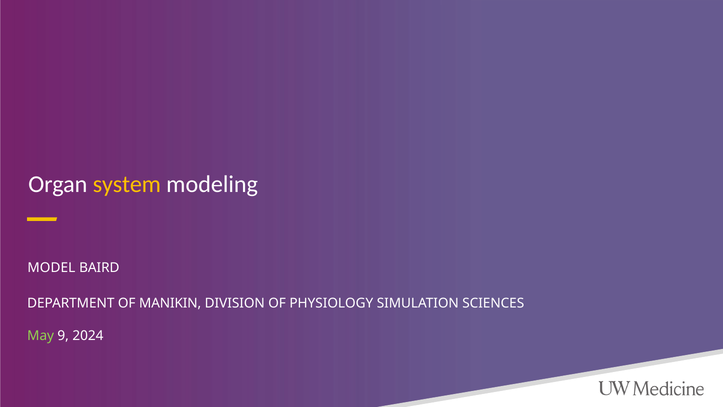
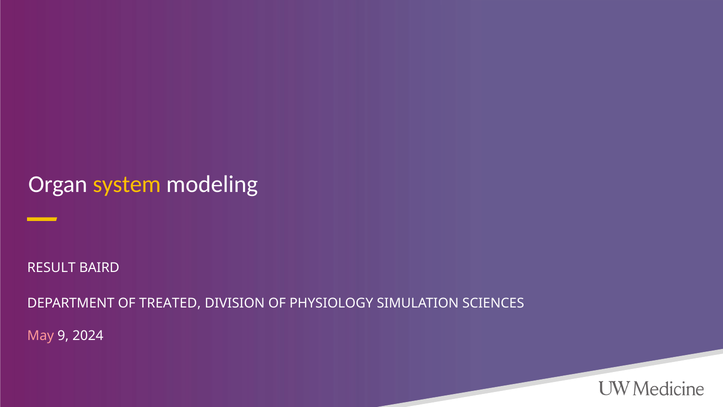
MODEL: MODEL -> RESULT (51, 268)
MANIKIN: MANIKIN -> TREATED (170, 303)
May colour: light green -> pink (41, 335)
